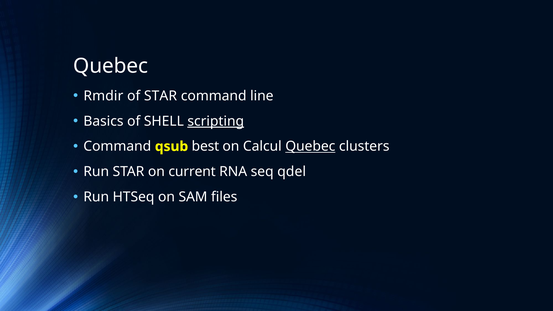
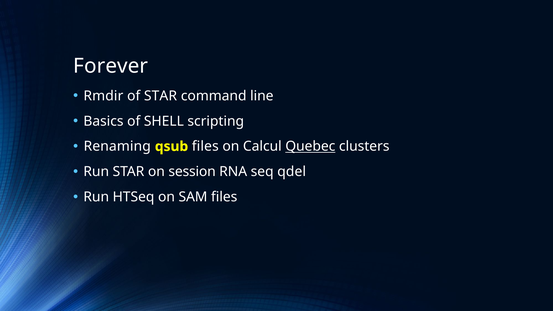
Quebec: Quebec -> Forever (111, 66)
scripting underline: present -> none (216, 121)
Command: Command -> Renaming (117, 146)
qsub best: best -> files (205, 146)
current: current -> session (192, 172)
